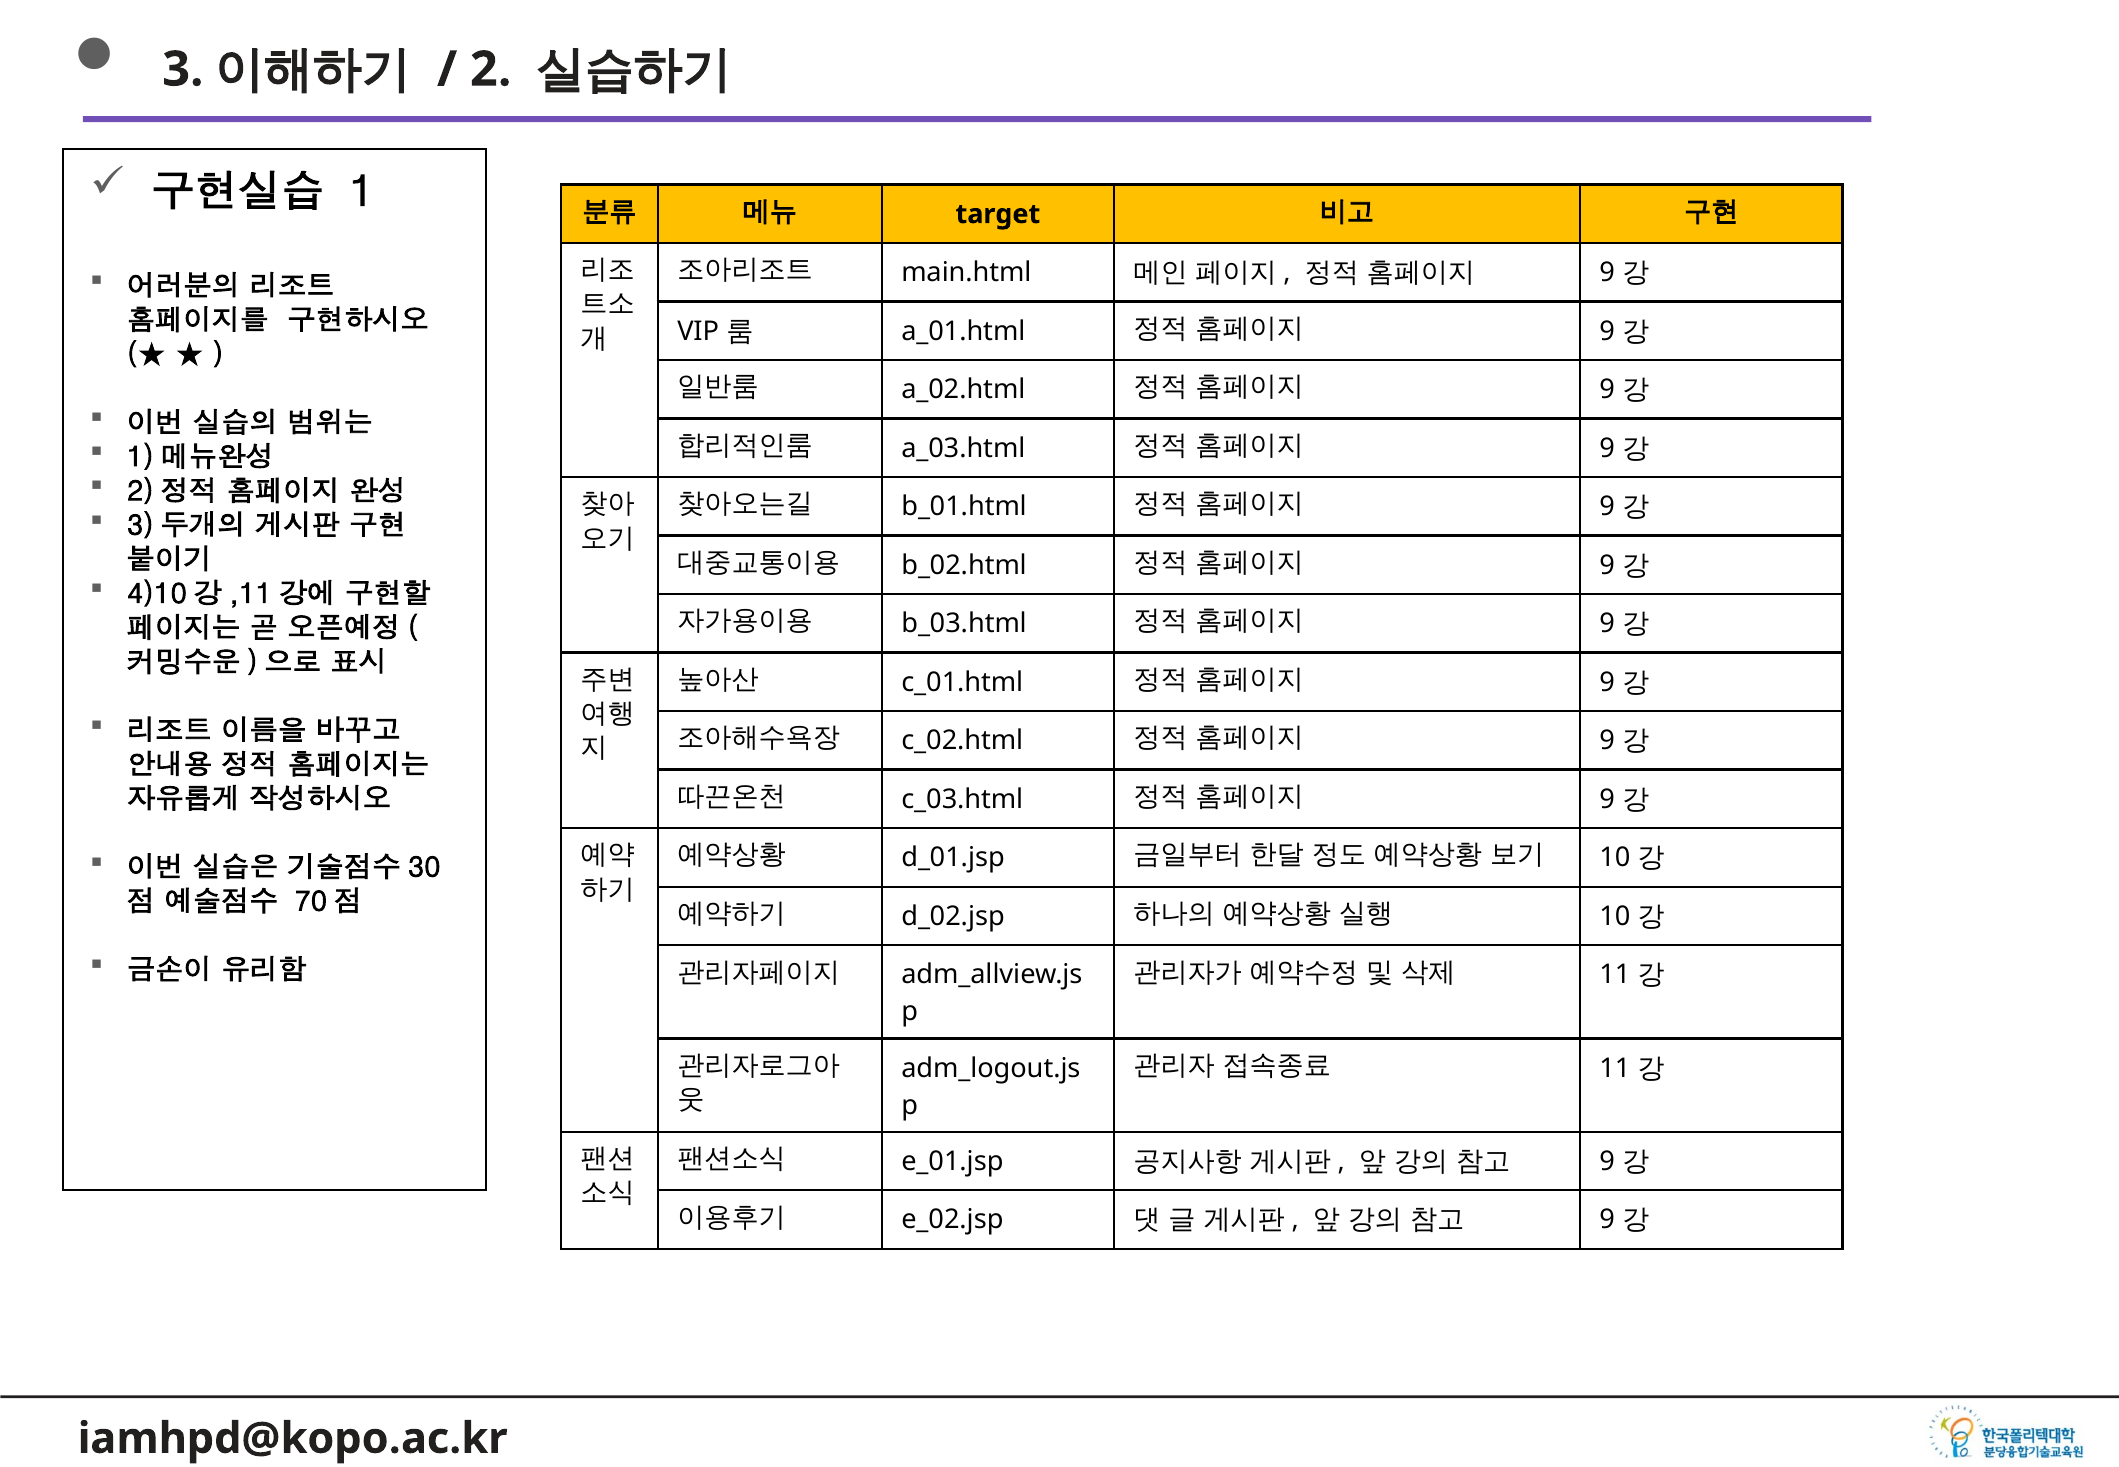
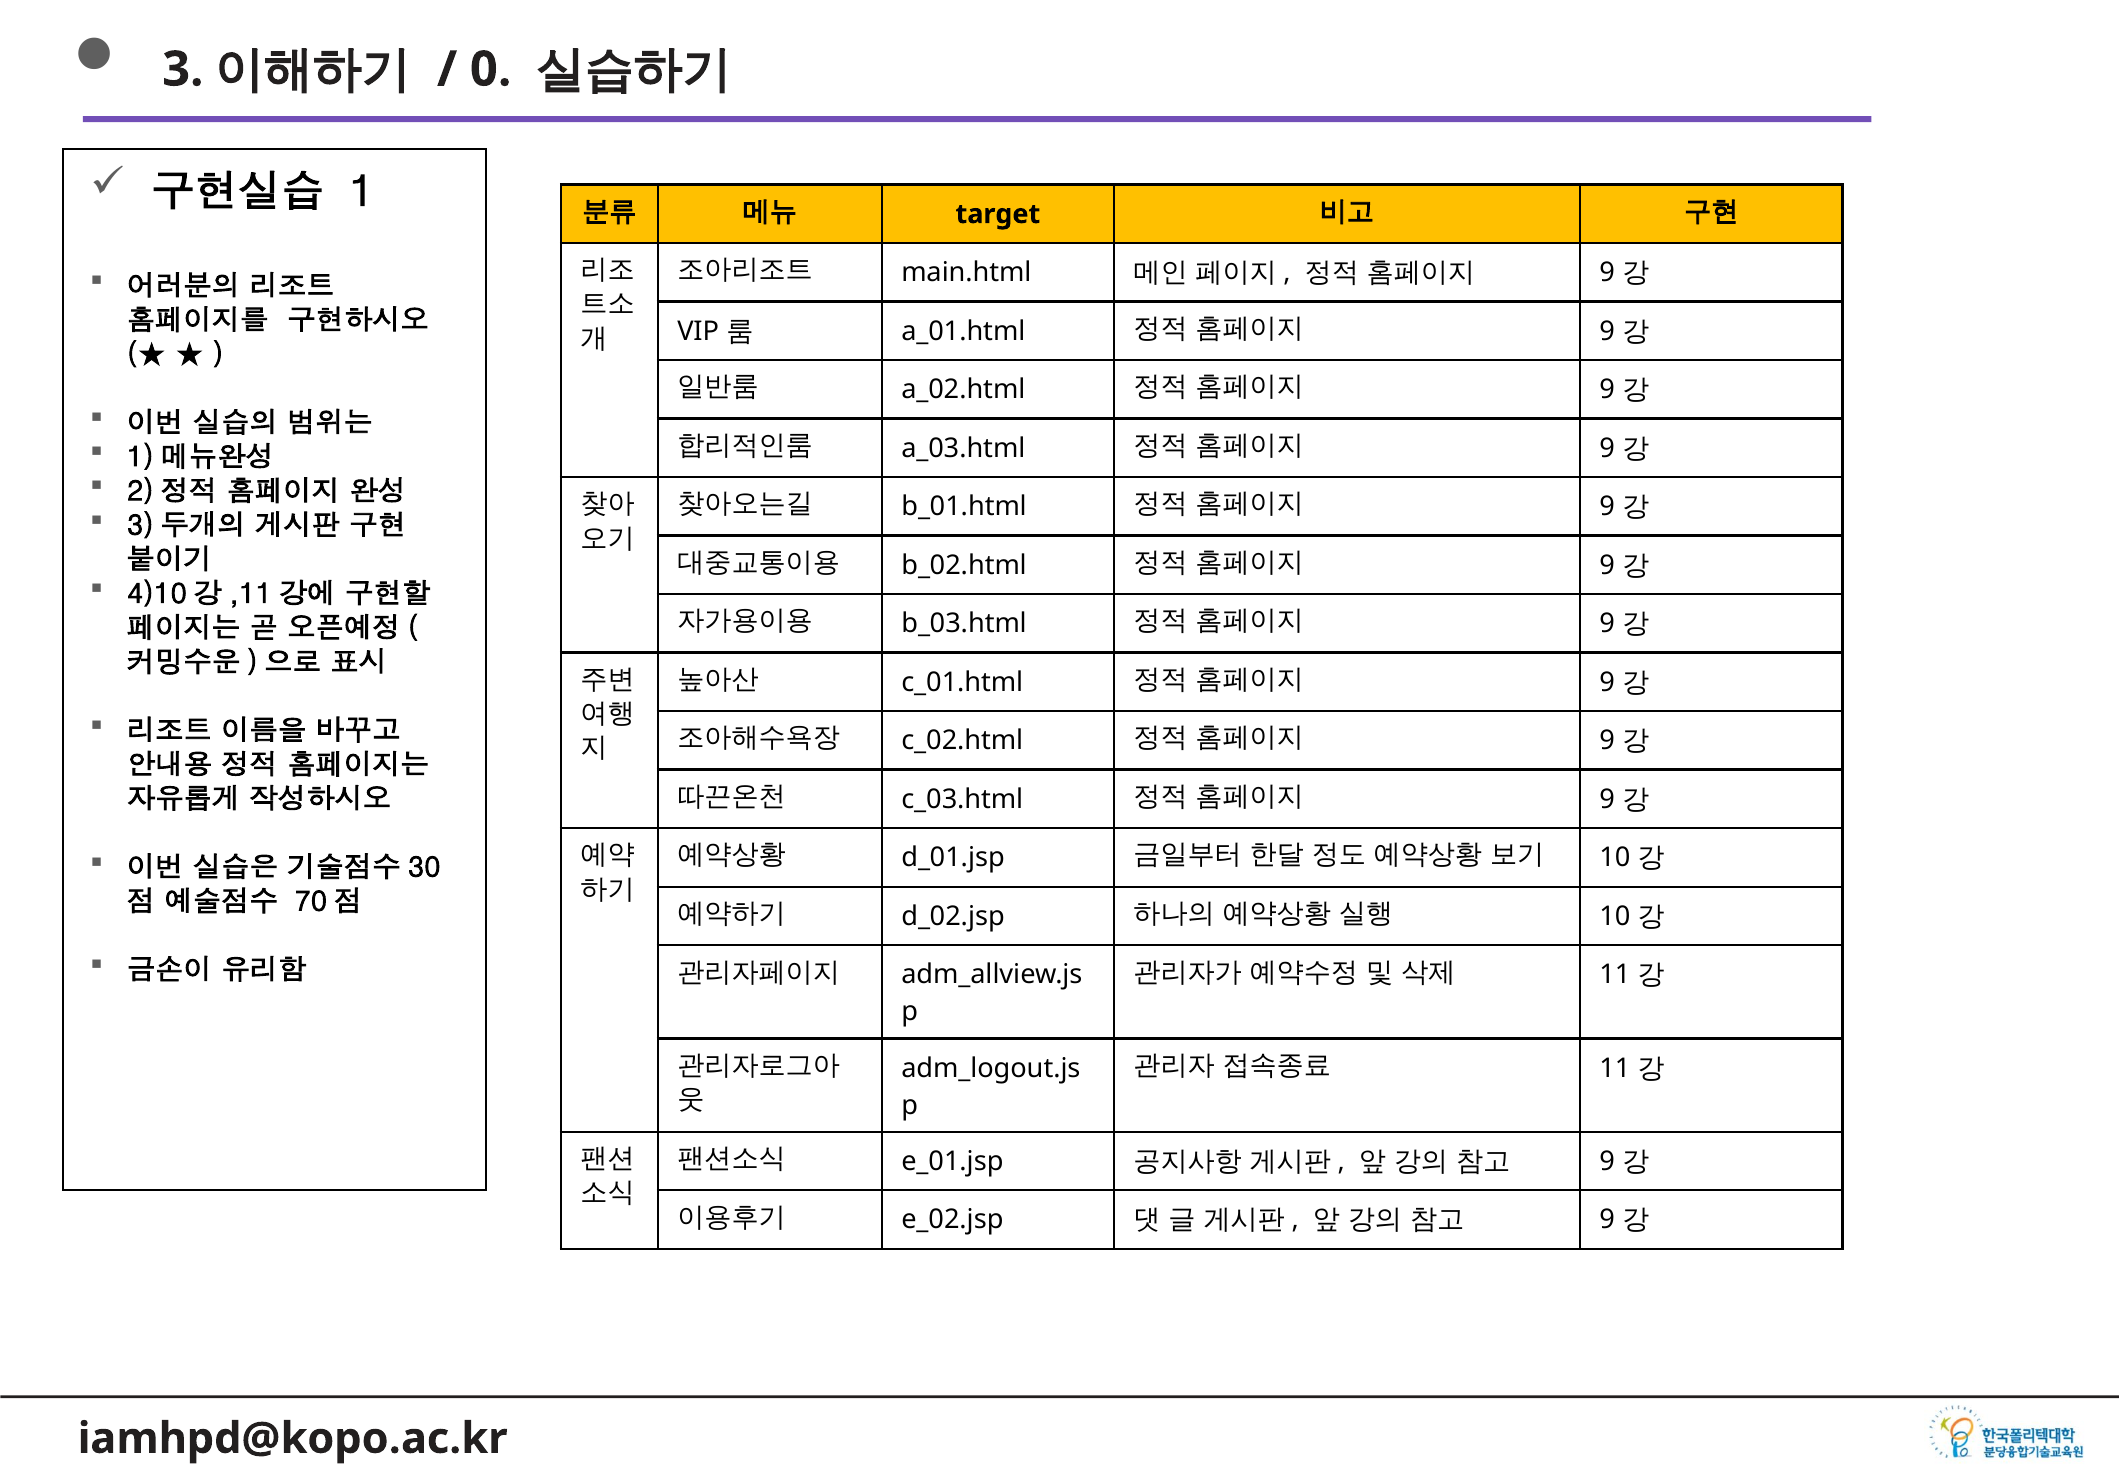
2: 2 -> 0 (491, 69)
